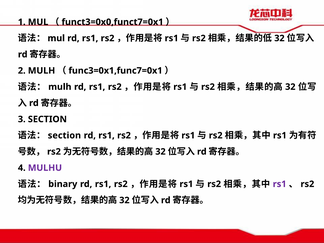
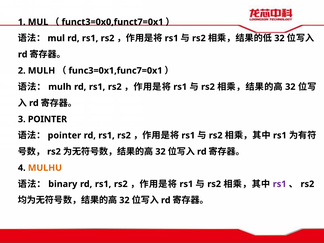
3 SECTION: SECTION -> POINTER (47, 119)
section: section -> pointer (64, 135)
MULHU colour: purple -> orange (45, 168)
